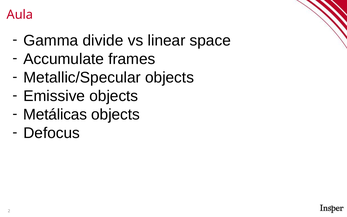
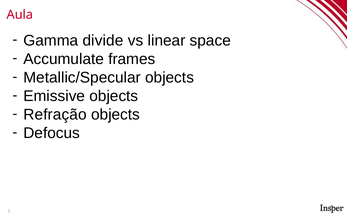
Metálicas: Metálicas -> Refração (55, 115)
